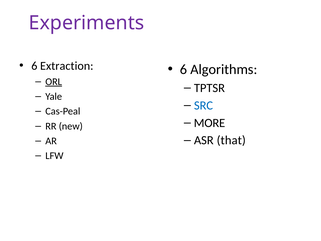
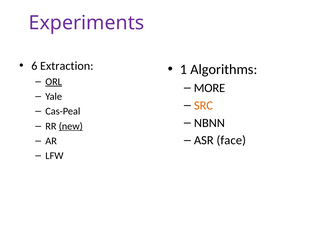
6: 6 -> 1 (184, 69)
TPTSR: TPTSR -> MORE (209, 88)
SRC colour: blue -> orange (203, 105)
MORE: MORE -> NBNN (209, 123)
new underline: none -> present (71, 126)
that: that -> face (231, 140)
